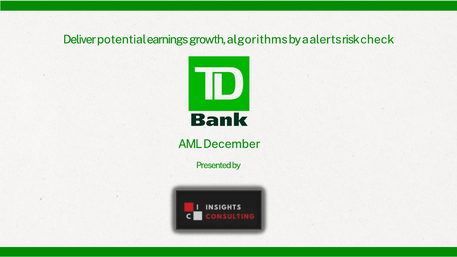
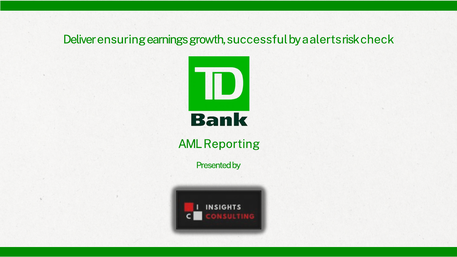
potential: potential -> ensuring (121, 39)
algorithms: algorithms -> successful (257, 39)
December: December -> Reporting (232, 144)
